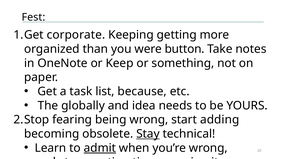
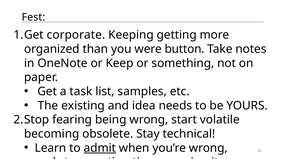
because: because -> samples (142, 92)
globally: globally -> existing (83, 106)
adding: adding -> volatile (220, 120)
Stay underline: present -> none (148, 134)
